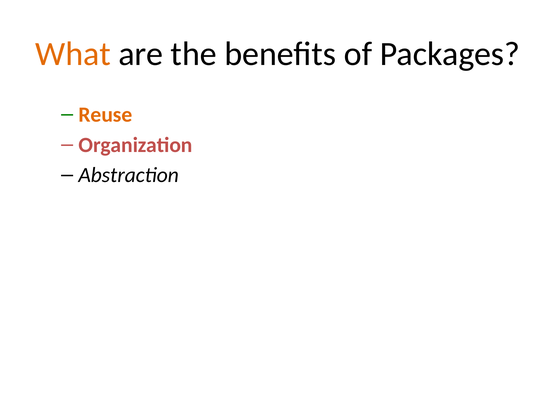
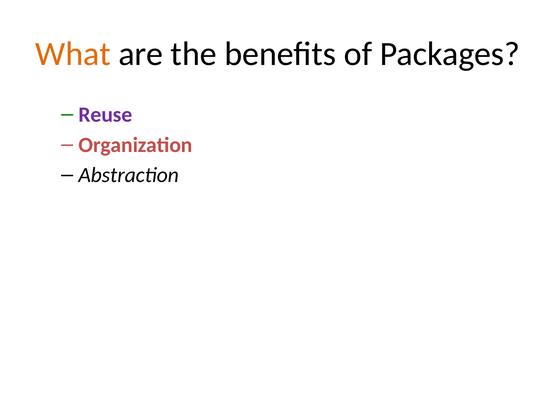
Reuse colour: orange -> purple (105, 115)
